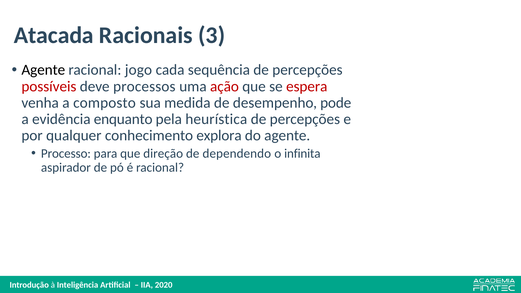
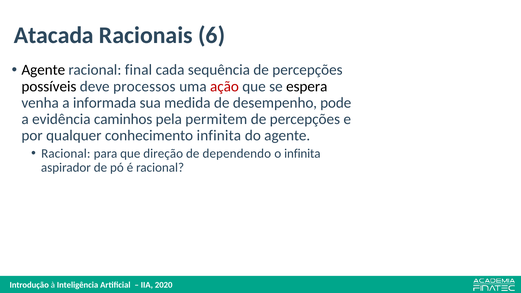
3: 3 -> 6 (212, 35)
jogo: jogo -> final (138, 70)
possíveis colour: red -> black (49, 86)
espera colour: red -> black (307, 86)
composto: composto -> informada (105, 103)
enquanto: enquanto -> caminhos (123, 119)
heurística: heurística -> permitem (216, 119)
conhecimento explora: explora -> infinita (219, 136)
Processo: Processo -> Racional (66, 153)
